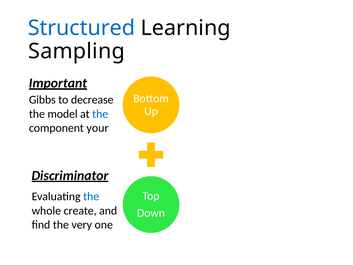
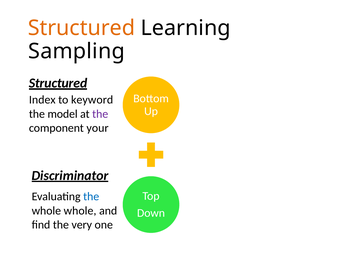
Structured colour: blue -> orange (81, 28)
Important: Important -> Structured (58, 83)
Gibbs: Gibbs -> Index (42, 100)
decrease: decrease -> keyword (92, 100)
the colour: blue -> purple (100, 114)
whole create: create -> whole (80, 210)
